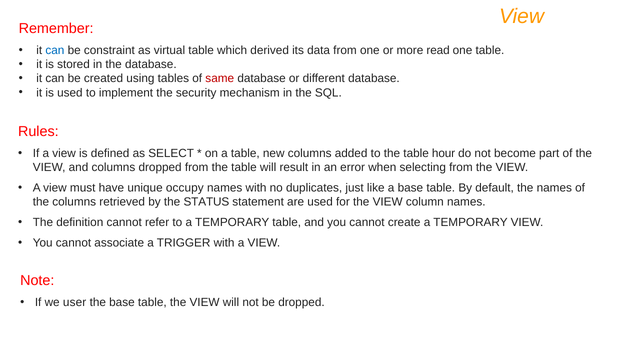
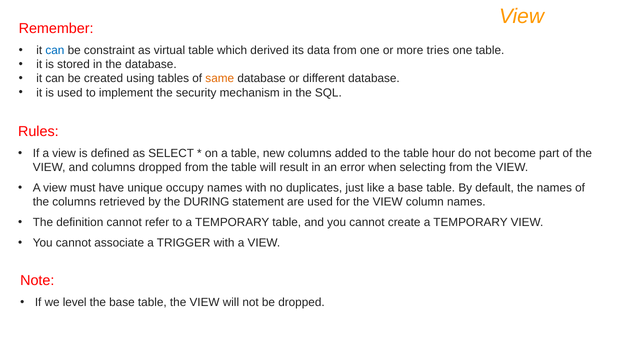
read: read -> tries (438, 50)
same colour: red -> orange (220, 78)
STATUS: STATUS -> DURING (206, 202)
user: user -> level (75, 302)
